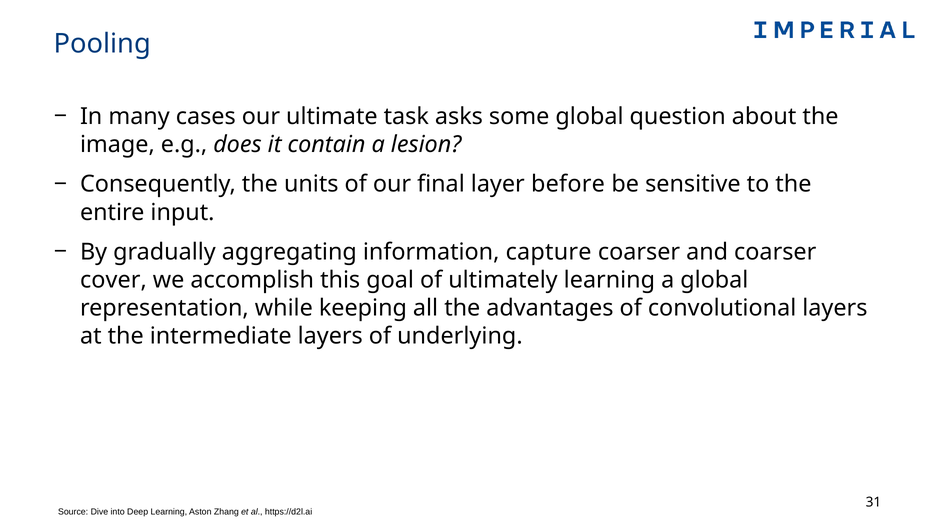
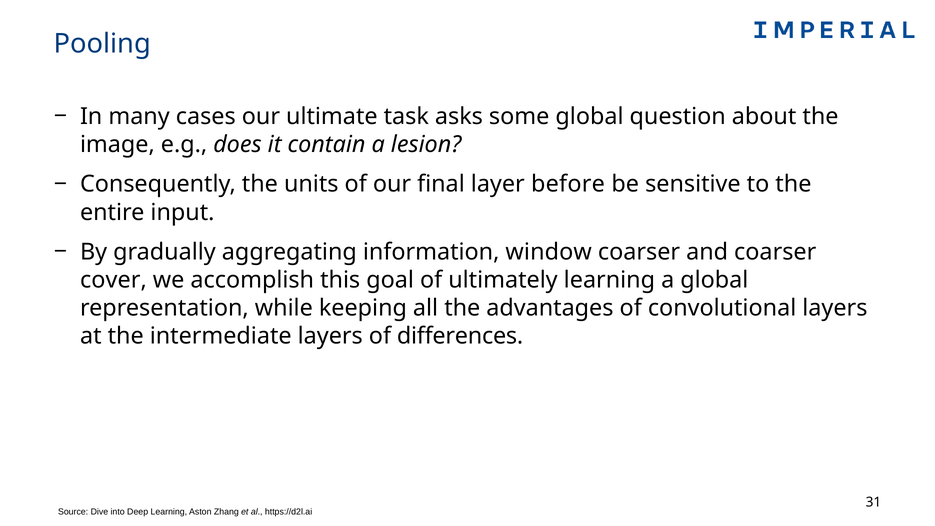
capture: capture -> window (549, 252)
underlying: underlying -> differences (460, 336)
